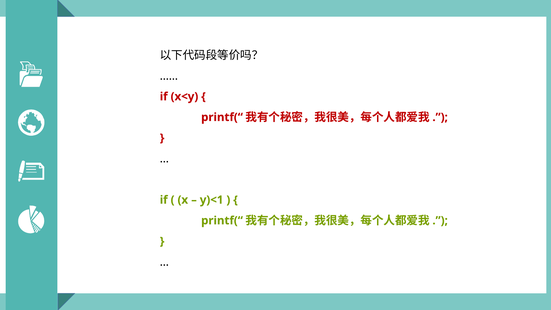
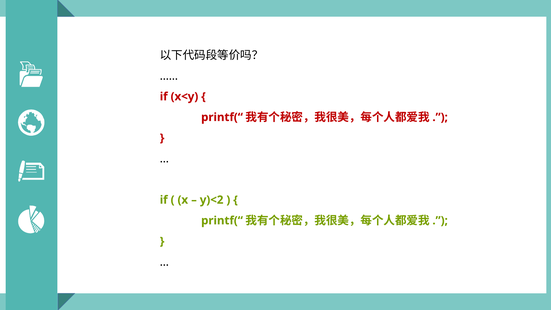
y)<1: y)<1 -> y)<2 (212, 200)
